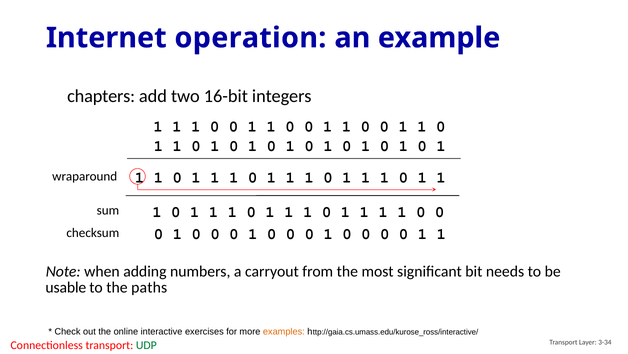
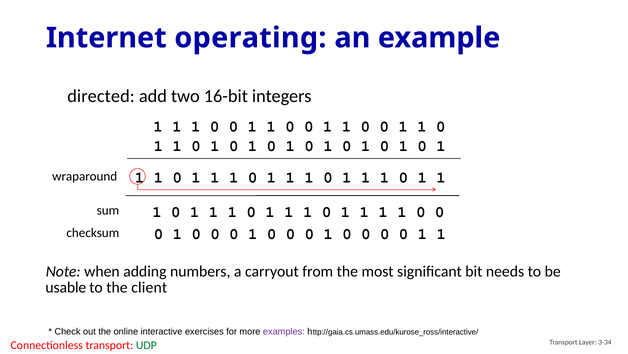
operation: operation -> operating (250, 38)
chapters: chapters -> directed (101, 96)
paths: paths -> client (149, 287)
examples colour: orange -> purple (284, 331)
